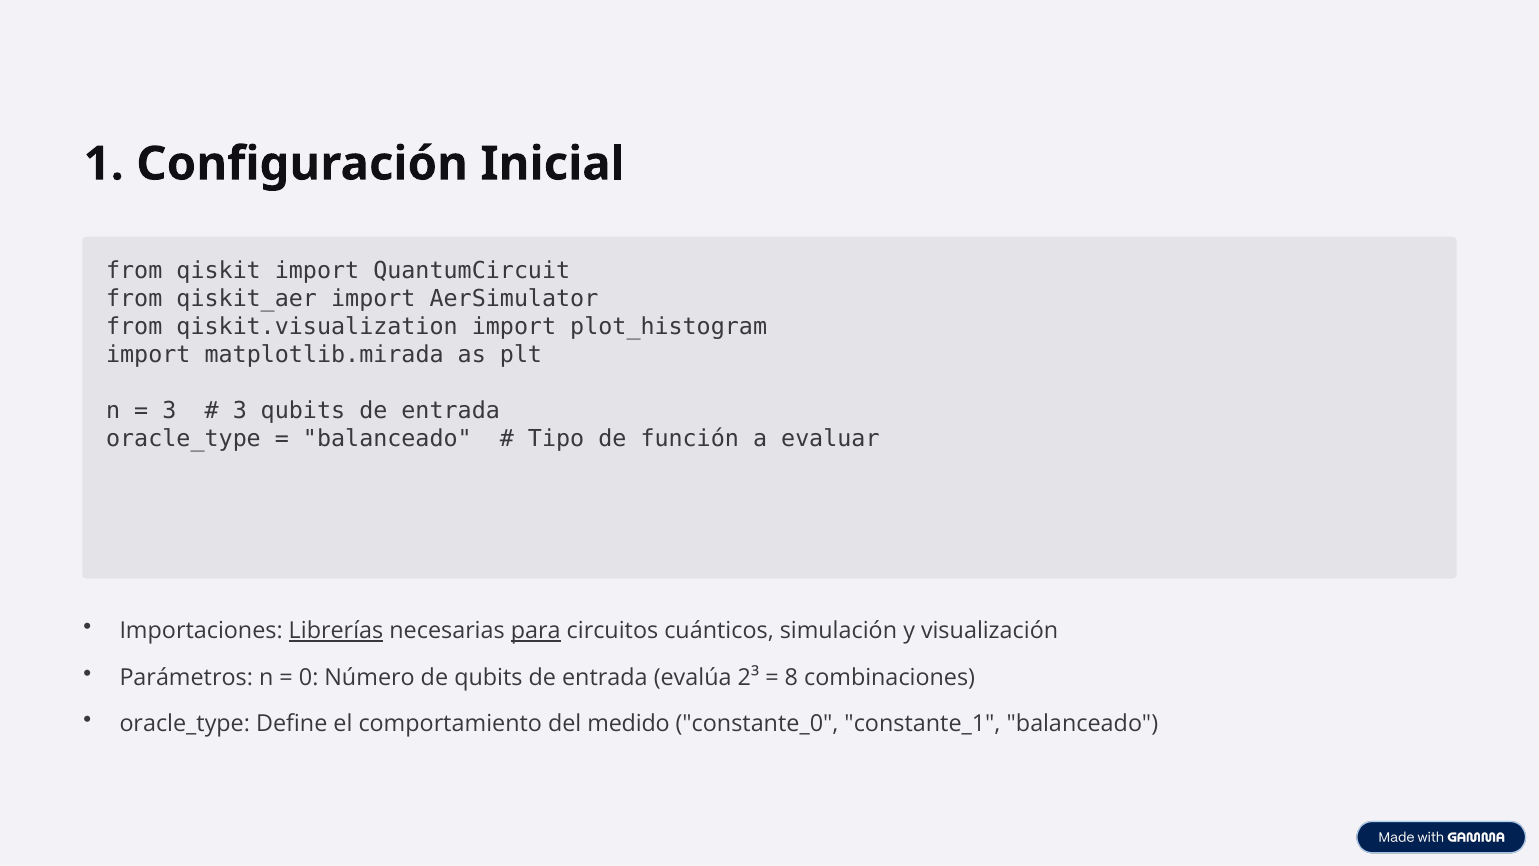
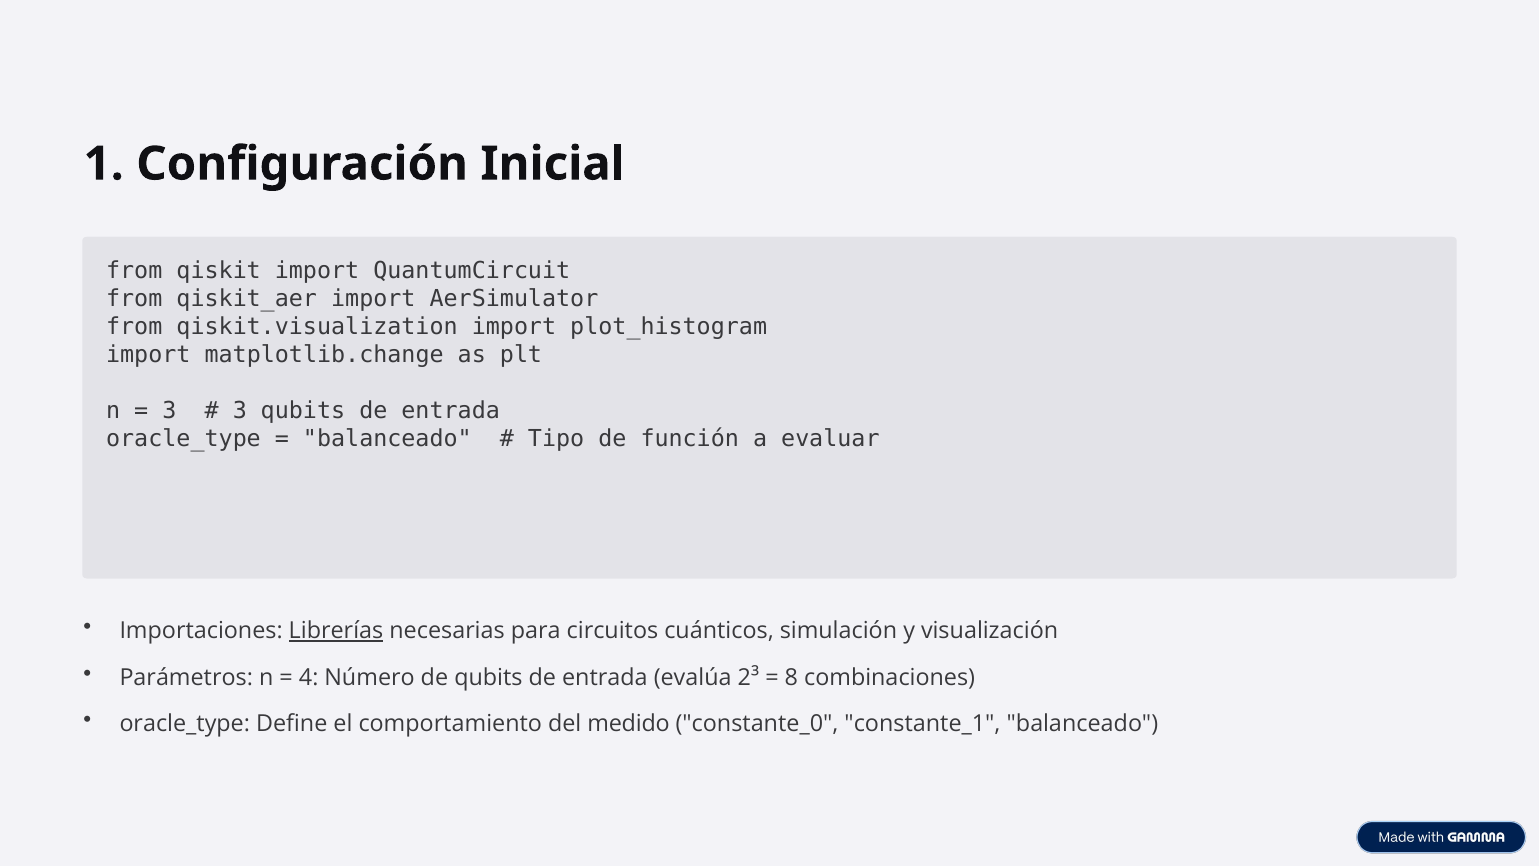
matplotlib.mirada: matplotlib.mirada -> matplotlib.change (324, 355)
para underline: present -> none (536, 631)
0: 0 -> 4 (309, 677)
